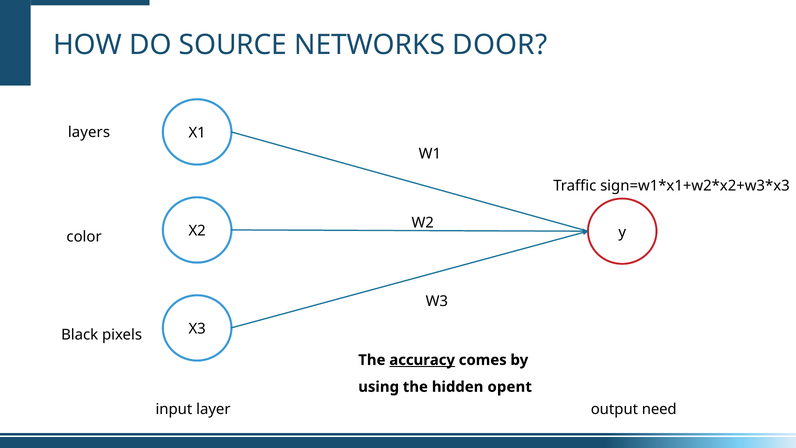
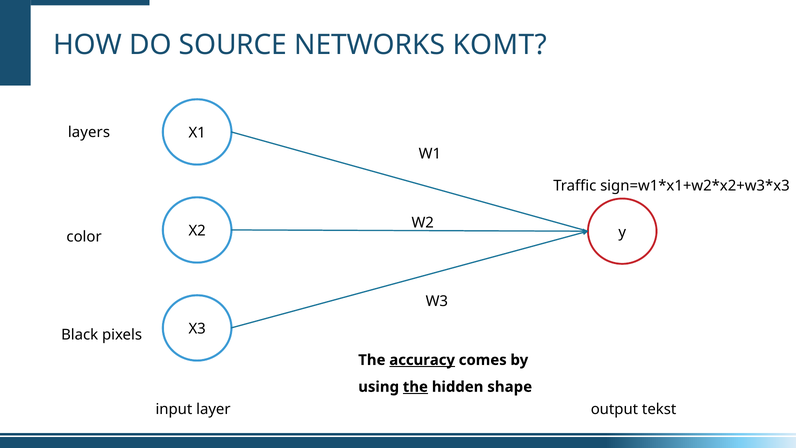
DOOR: DOOR -> KOMT (500, 45)
the underline: none -> present (415, 387)
opent: opent -> shape (510, 387)
need: need -> tekst (659, 409)
